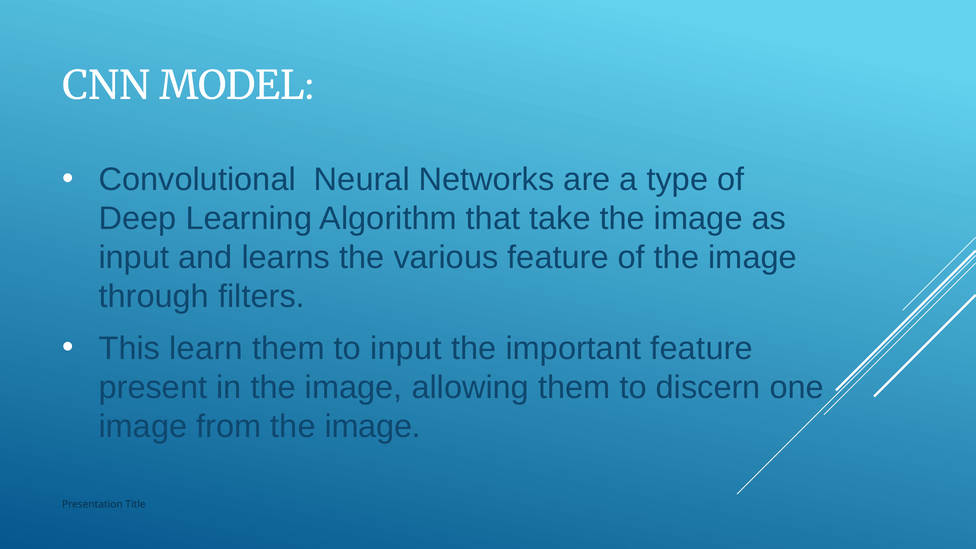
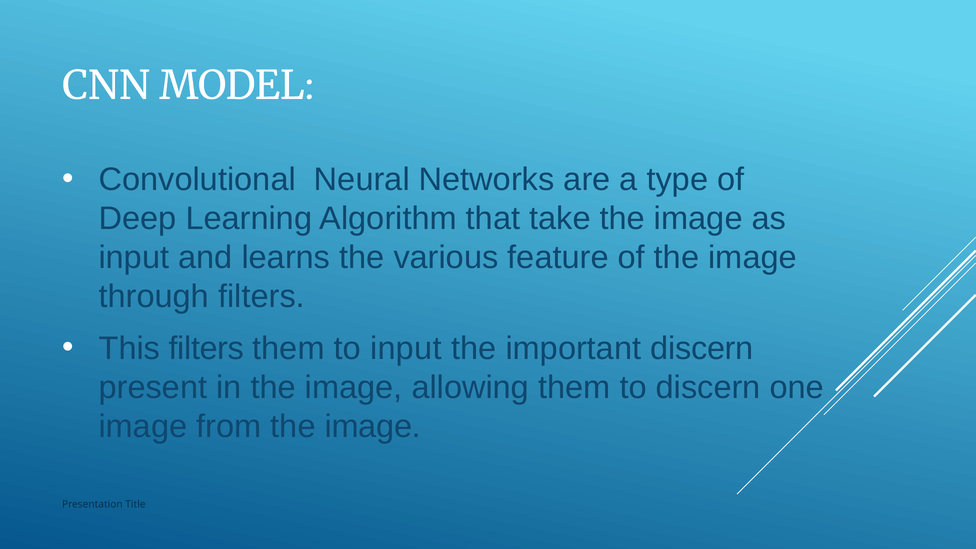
This learn: learn -> filters (206, 348)
important feature: feature -> discern (702, 348)
